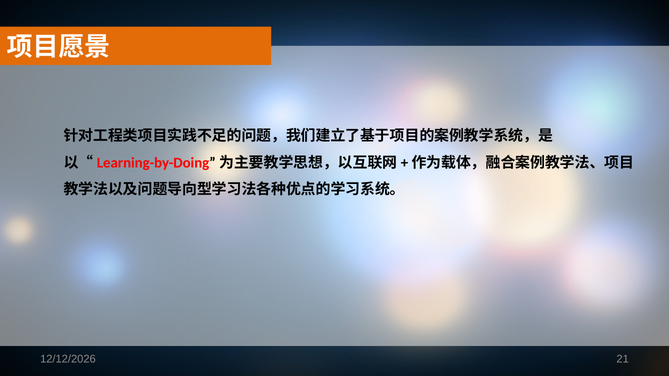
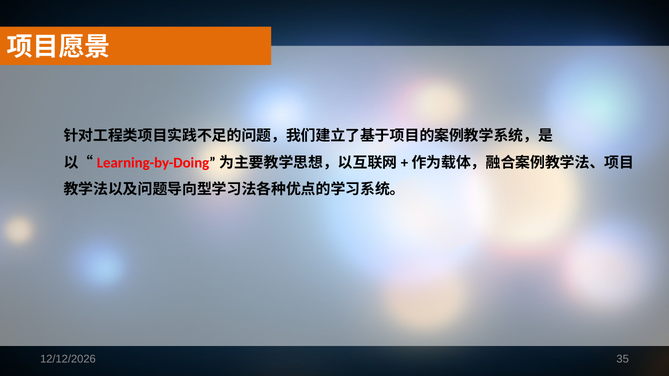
21: 21 -> 35 (623, 360)
